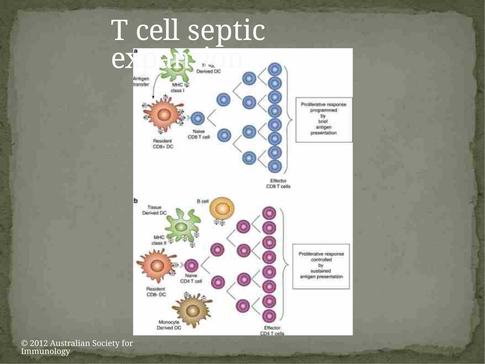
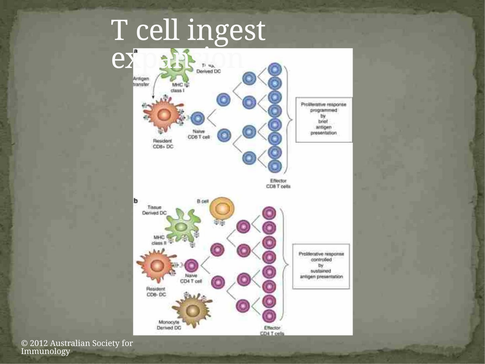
septic: septic -> ingest (227, 31)
